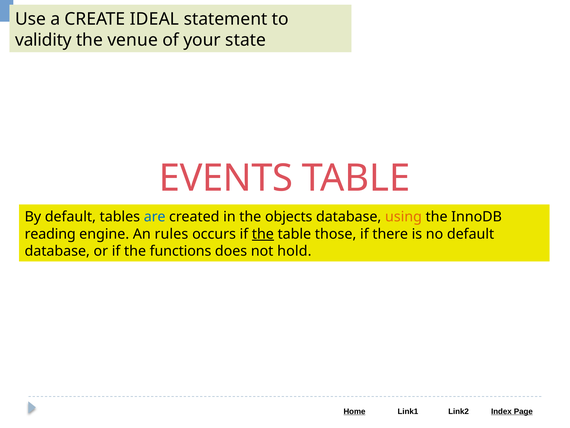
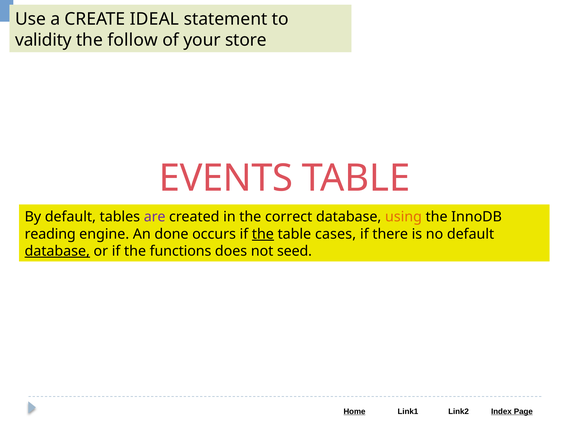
venue: venue -> follow (133, 40)
state: state -> store (246, 40)
are colour: blue -> purple (155, 217)
objects: objects -> correct (289, 217)
rules: rules -> done (172, 234)
those: those -> cases (336, 234)
database underline: none -> present (57, 251)
hold: hold -> seed (295, 251)
